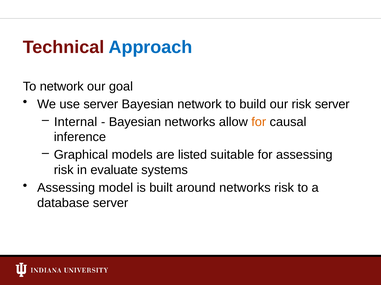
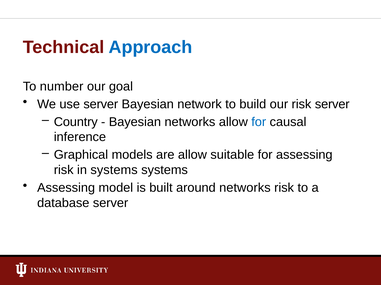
To network: network -> number (62, 87)
Internal: Internal -> Country (76, 122)
for colour: orange -> blue (259, 122)
are listed: listed -> allow (192, 155)
in evaluate: evaluate -> systems (114, 170)
